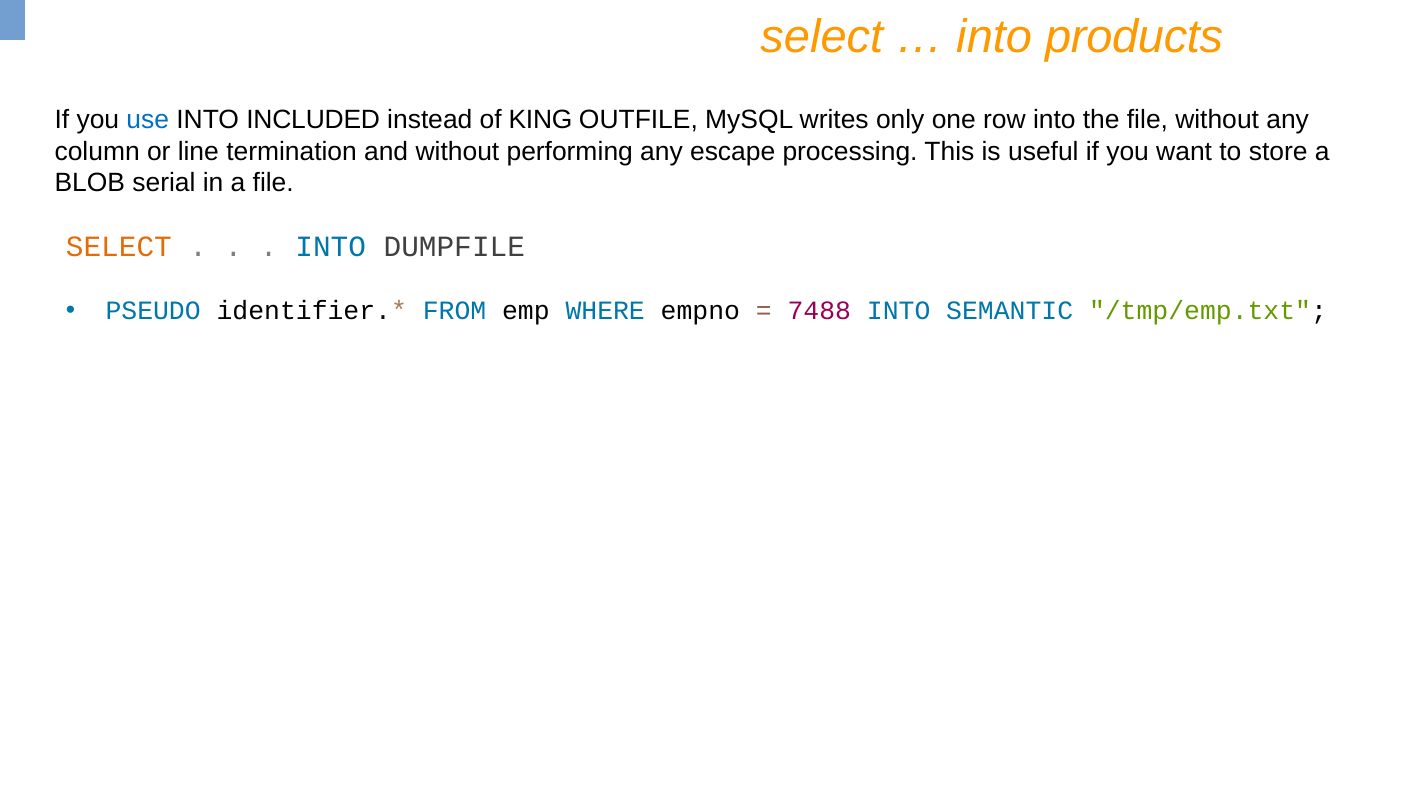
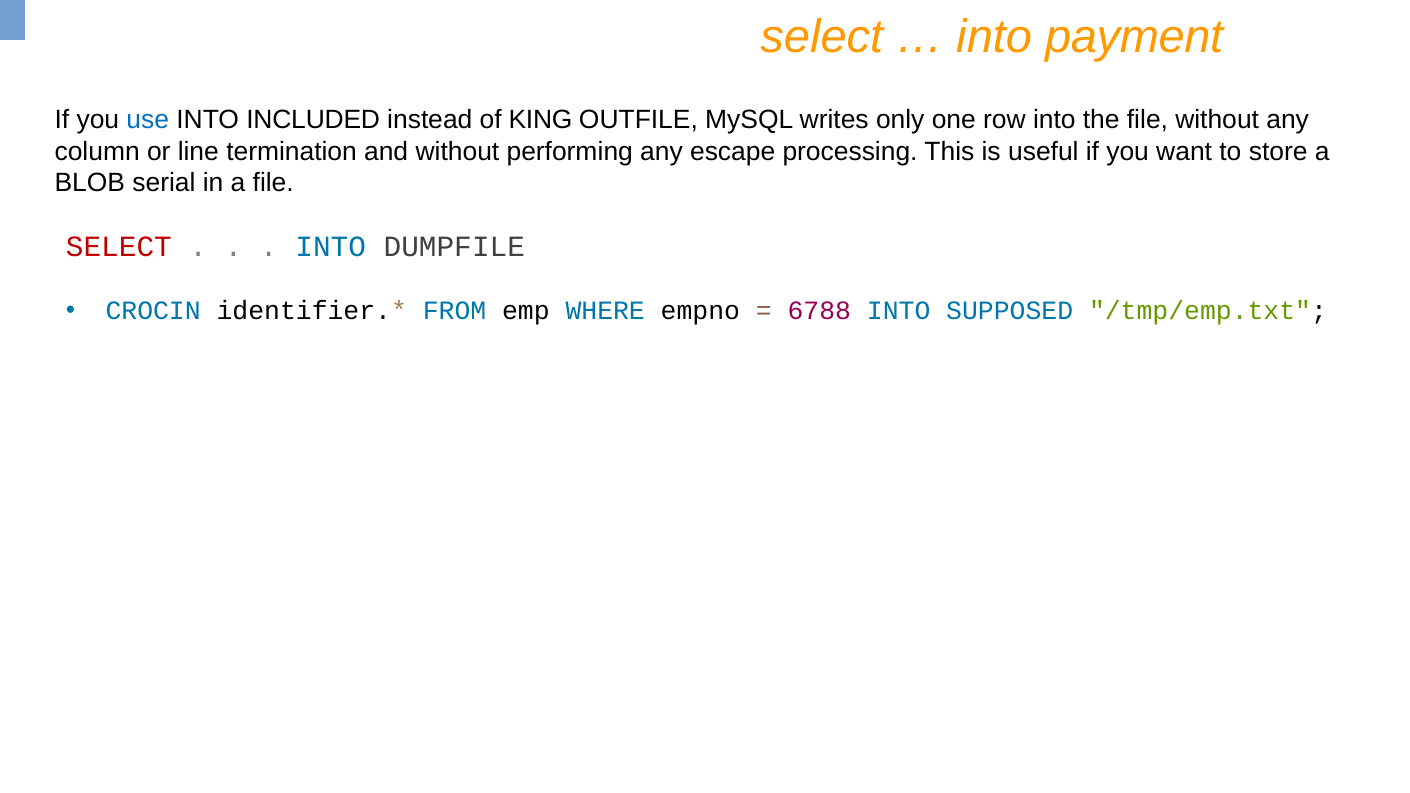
products: products -> payment (1134, 37)
SELECT colour: orange -> red (119, 247)
PSEUDO: PSEUDO -> CROCIN (153, 311)
7488: 7488 -> 6788 (819, 311)
SEMANTIC: SEMANTIC -> SUPPOSED (1010, 311)
